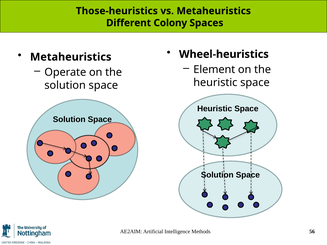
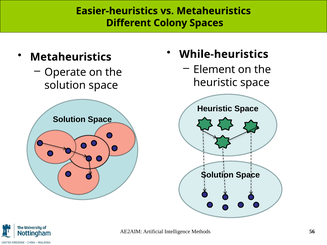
Those-heuristics: Those-heuristics -> Easier-heuristics (117, 11)
Wheel-heuristics: Wheel-heuristics -> While-heuristics (224, 54)
